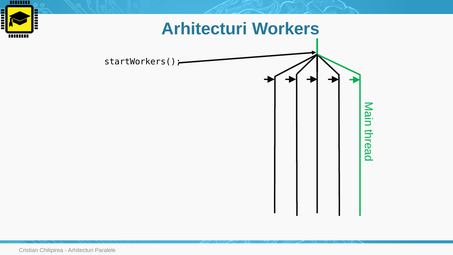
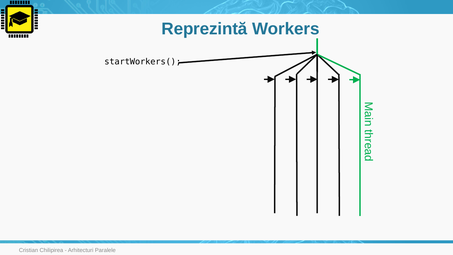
Arhitecturi: Arhitecturi -> Reprezintă (204, 29)
